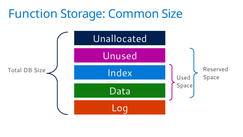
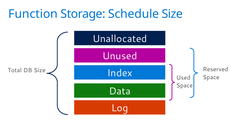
Common: Common -> Schedule (134, 14)
